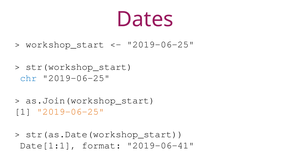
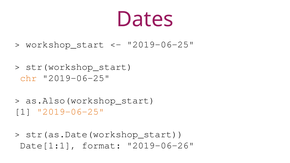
chr colour: blue -> orange (29, 78)
as.Join(workshop_start: as.Join(workshop_start -> as.Also(workshop_start (90, 101)
2019-06-41: 2019-06-41 -> 2019-06-26 (161, 145)
